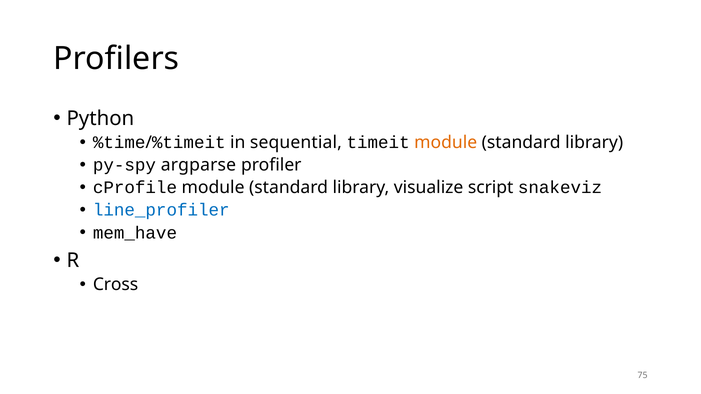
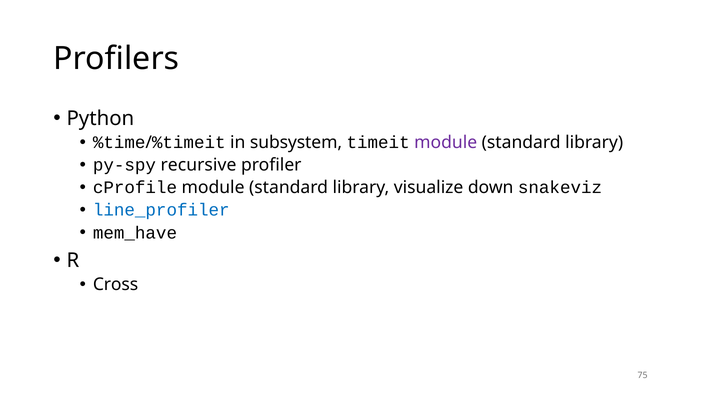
sequential: sequential -> subsystem (296, 143)
module colour: orange -> purple (446, 143)
argparse: argparse -> recursive (198, 165)
script: script -> down (491, 188)
